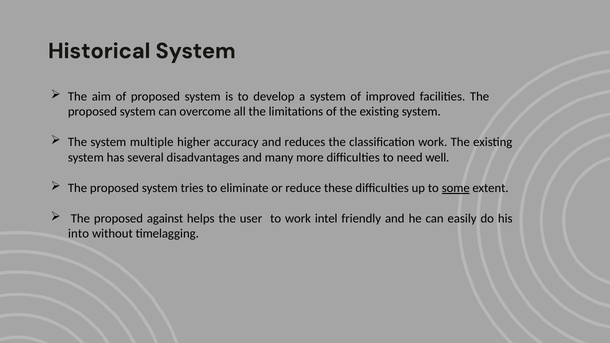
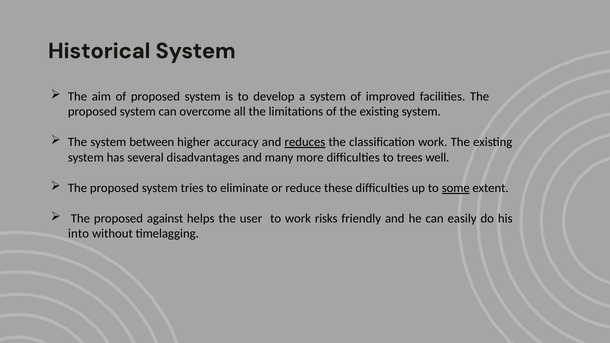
multiple: multiple -> between (152, 142)
reduces underline: none -> present (305, 142)
need: need -> trees (410, 157)
intel: intel -> risks (326, 218)
